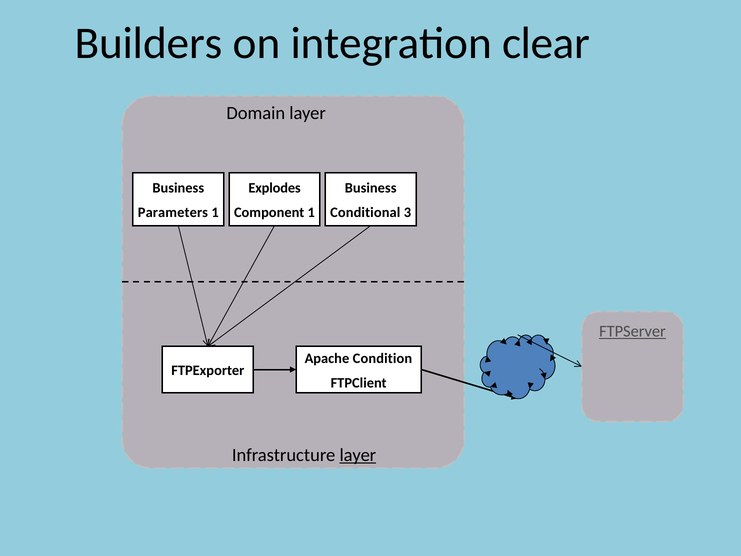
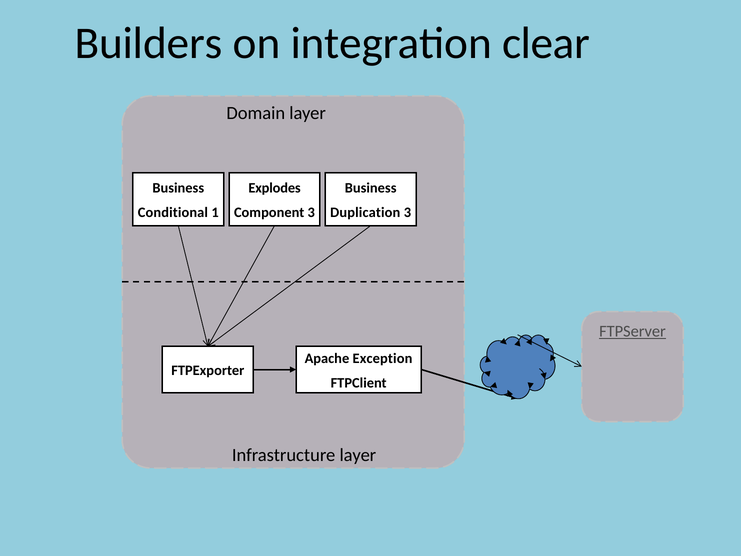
Parameters: Parameters -> Conditional (173, 212)
Component 1: 1 -> 3 (311, 212)
Conditional: Conditional -> Duplication (365, 212)
Condition: Condition -> Exception (382, 358)
layer underline: present -> none (358, 455)
